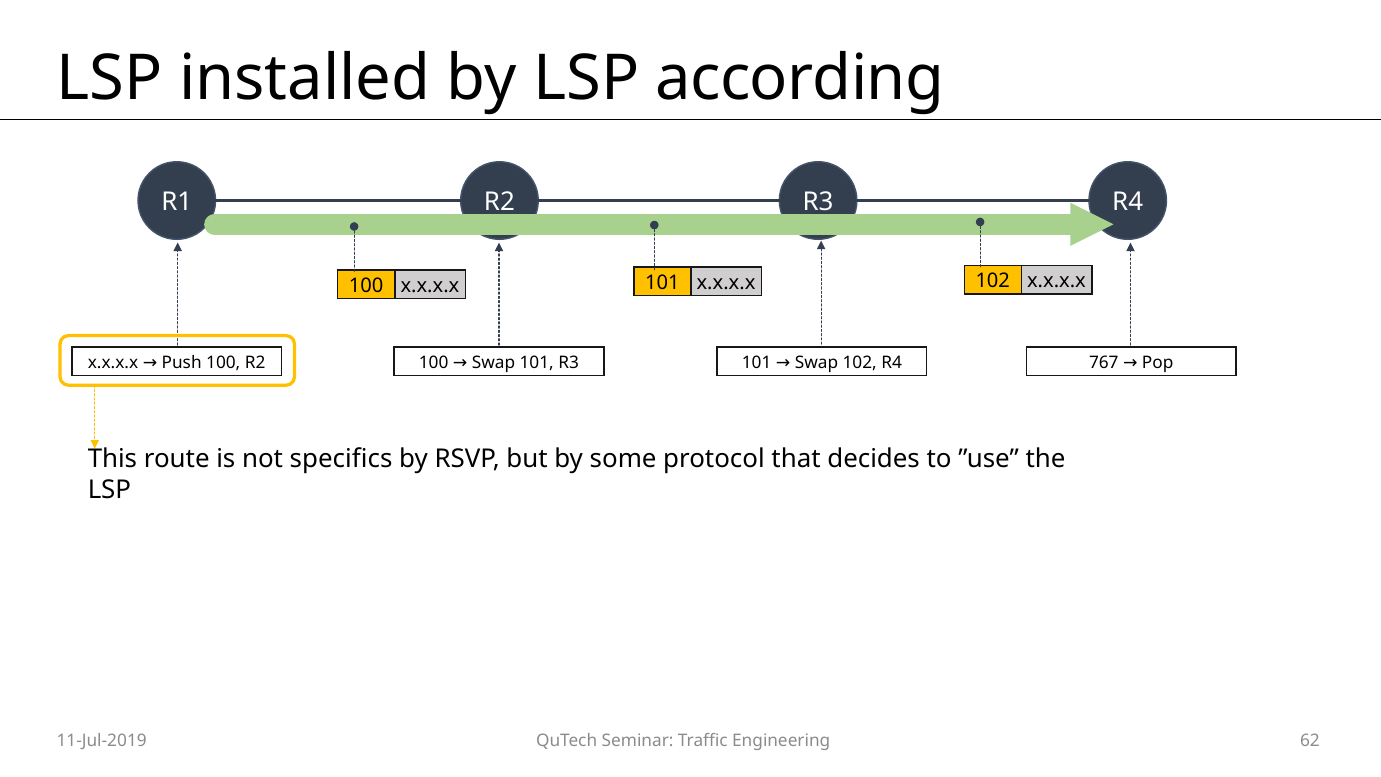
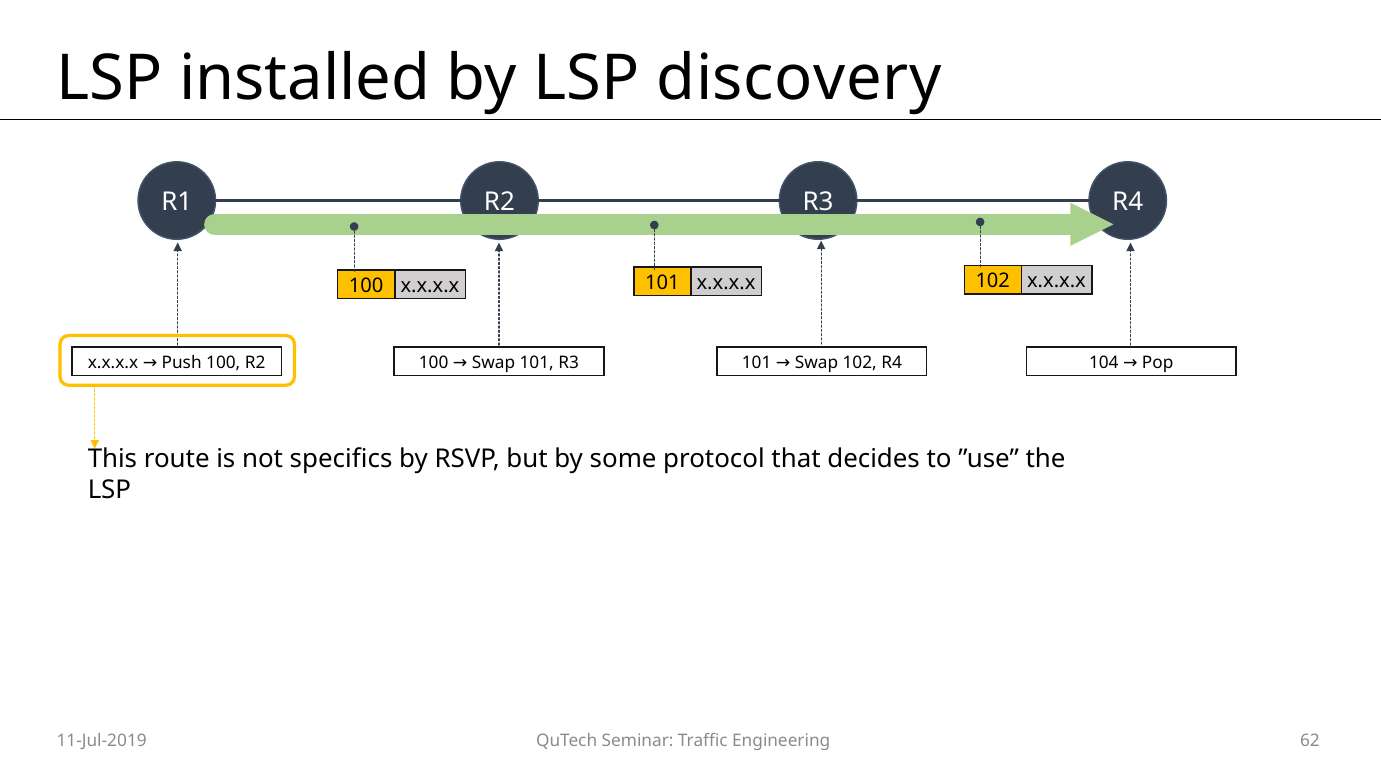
according: according -> discovery (799, 79)
767: 767 -> 104 (1104, 362)
